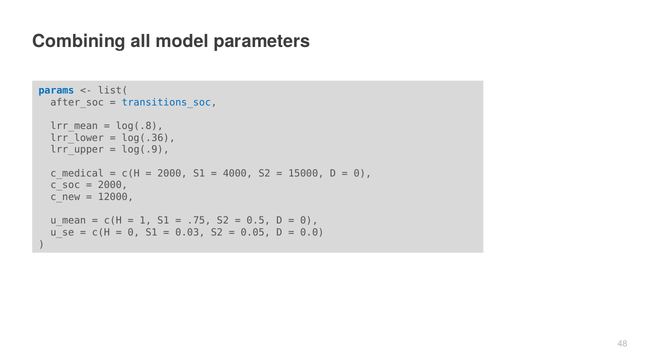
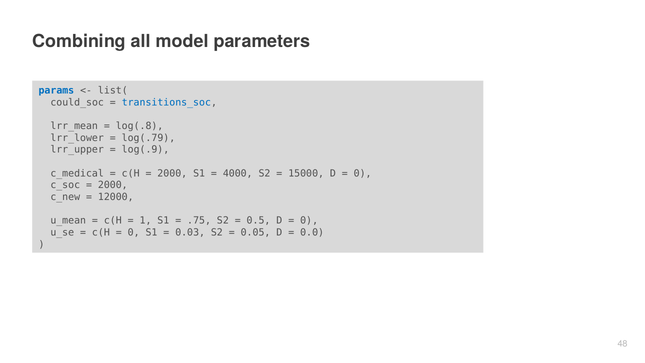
after_soc: after_soc -> could_soc (77, 102)
log(.36: log(.36 -> log(.79 (148, 138)
